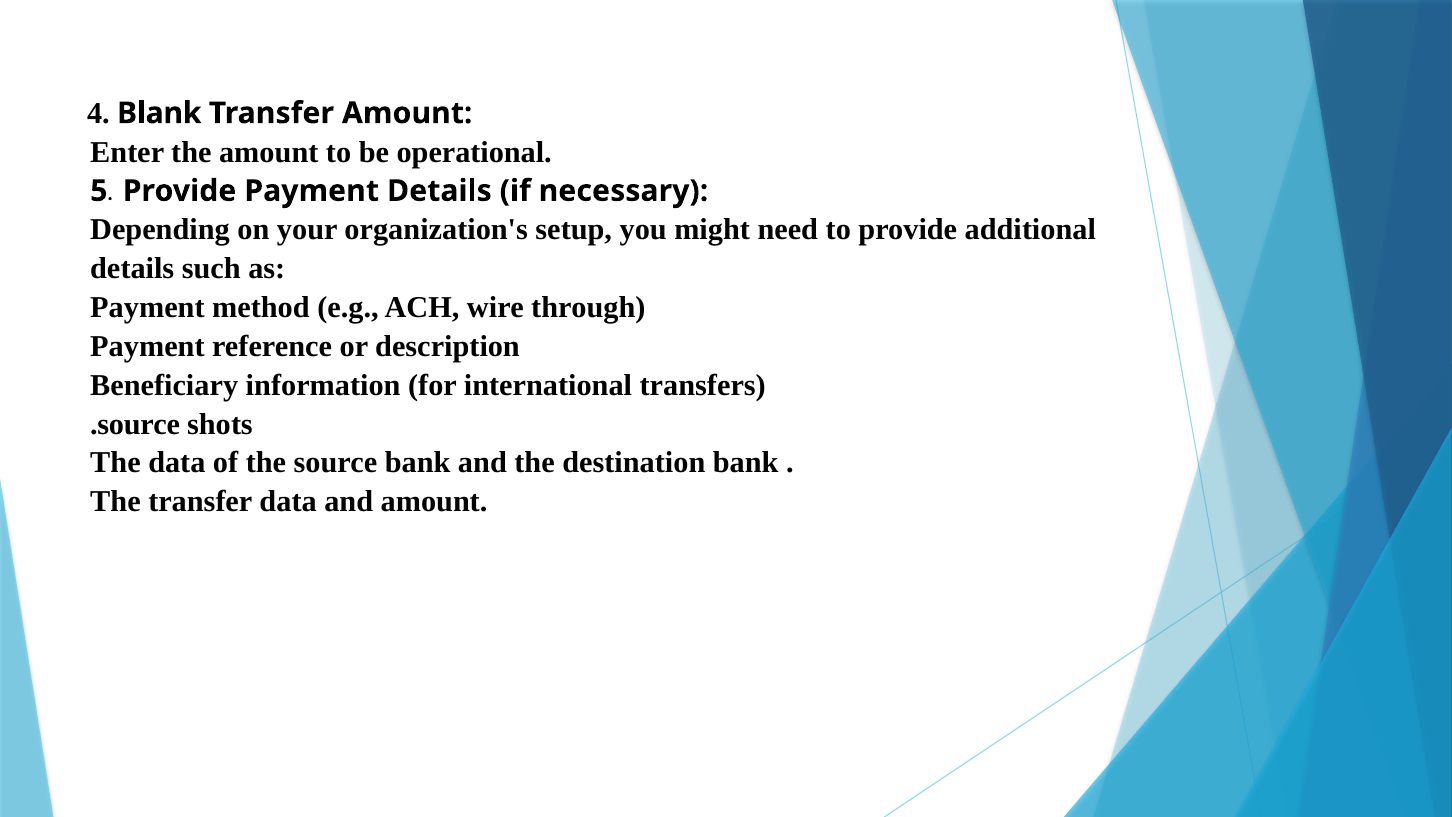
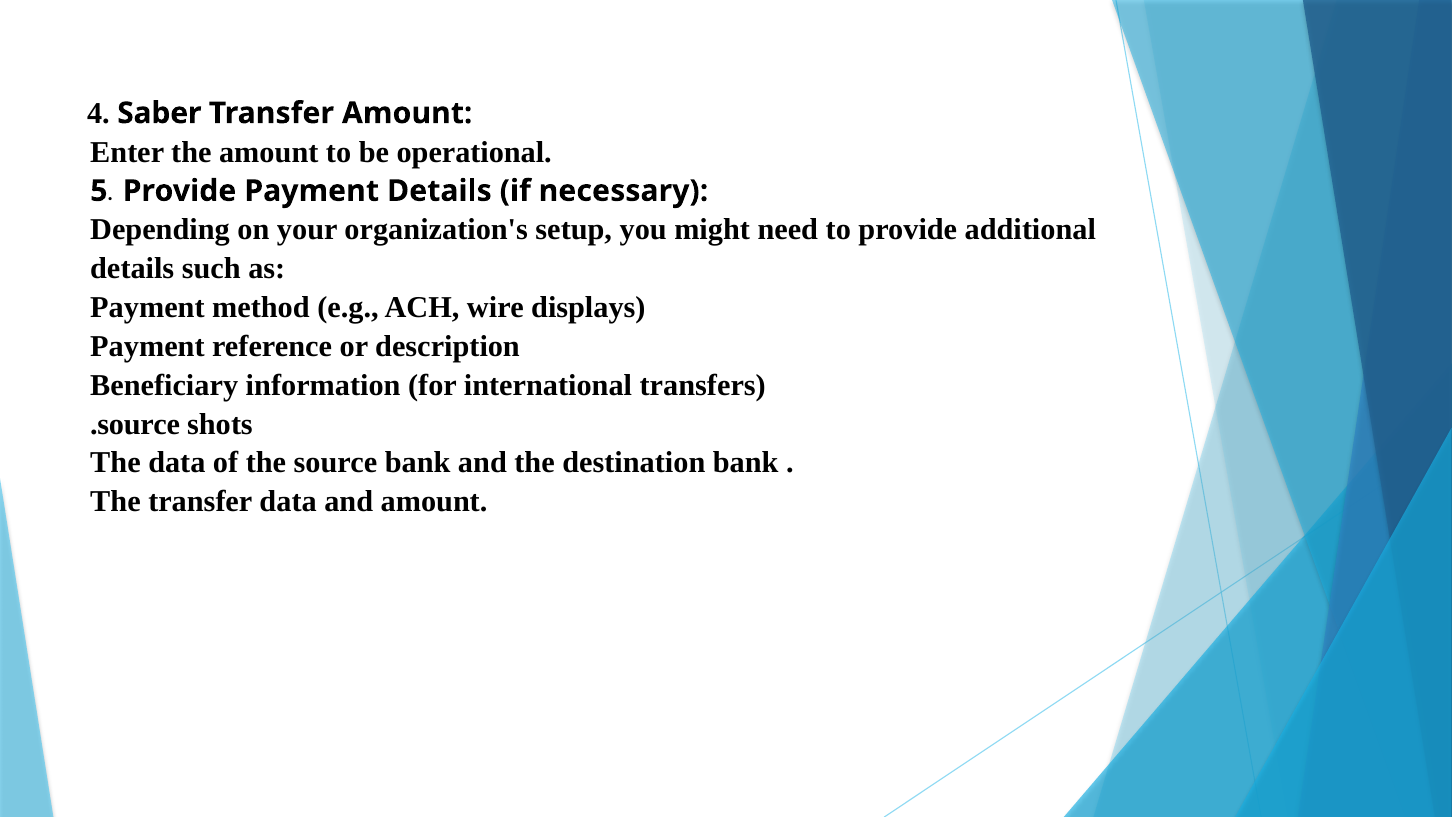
Blank: Blank -> Saber (159, 113)
through: through -> displays (588, 307)
